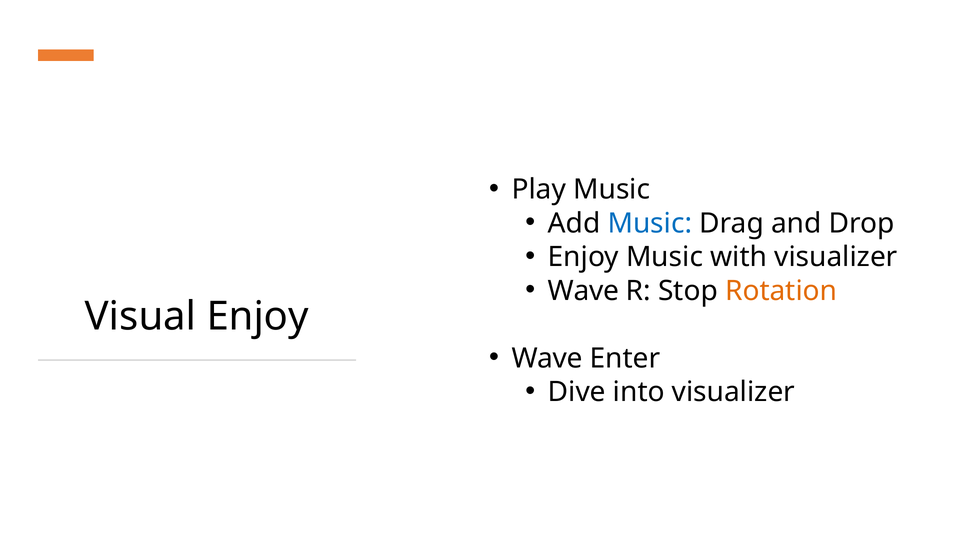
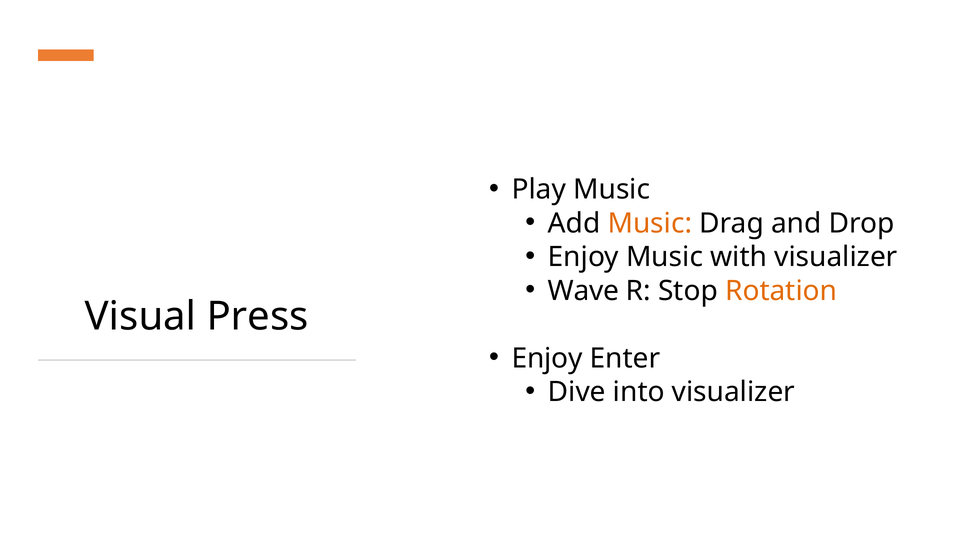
Music colour: blue -> orange (650, 223)
Visual Enjoy: Enjoy -> Press (258, 317)
Wave: Wave -> Enjoy (547, 358)
